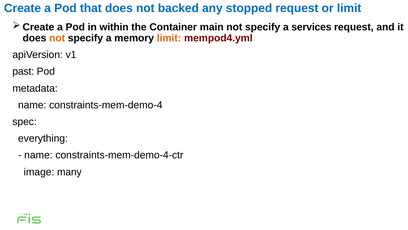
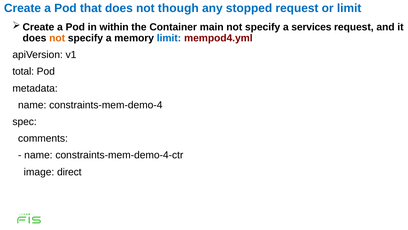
backed: backed -> though (178, 8)
limit colour: orange -> blue (169, 38)
past: past -> total (23, 71)
everything: everything -> comments (43, 138)
many: many -> direct (69, 172)
